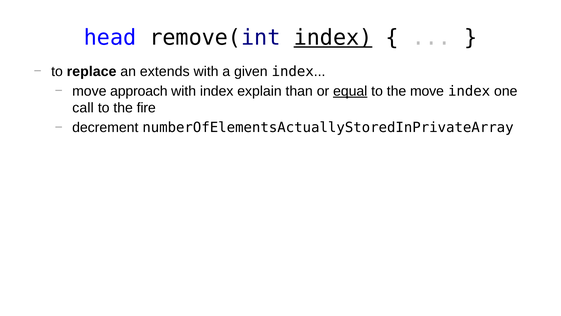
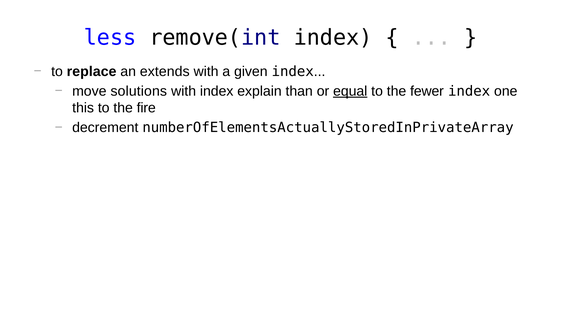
head: head -> less (110, 38)
index underline: present -> none (333, 38)
approach: approach -> solutions (139, 91)
the move: move -> fewer (427, 91)
call: call -> this (83, 108)
